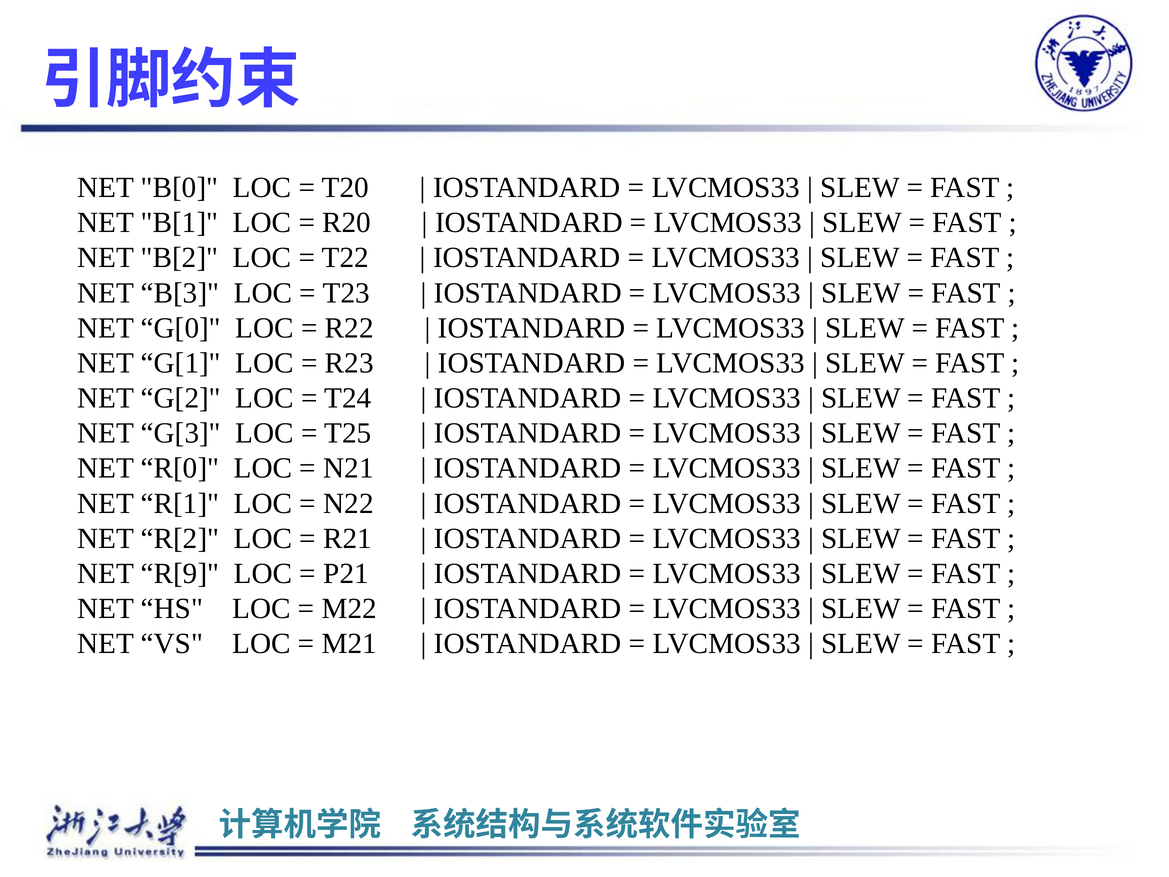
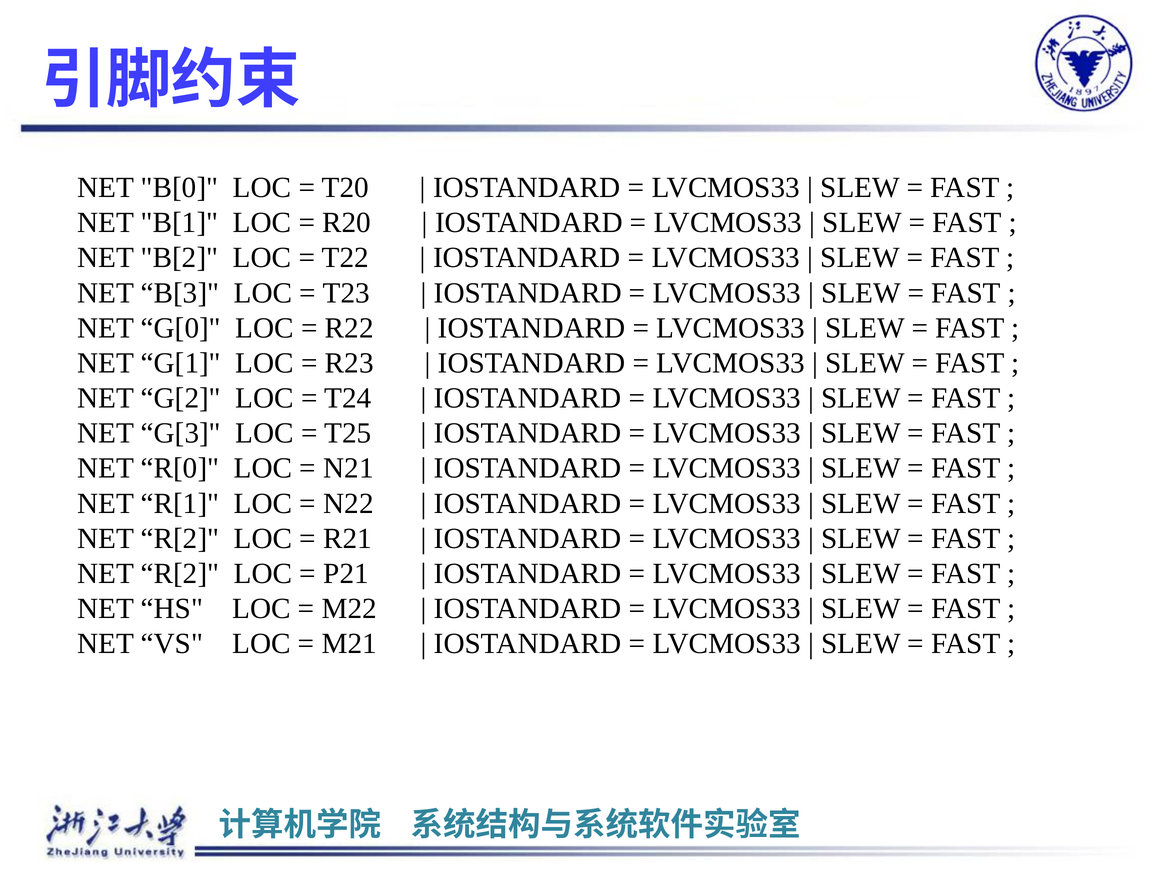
R[9: R[9 -> R[2 (180, 573)
